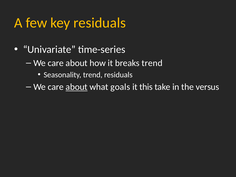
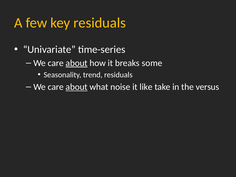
about underline: none -> present (77, 63)
breaks trend: trend -> some (152, 63)
goals: goals -> noise (120, 87)
this: this -> like (146, 87)
